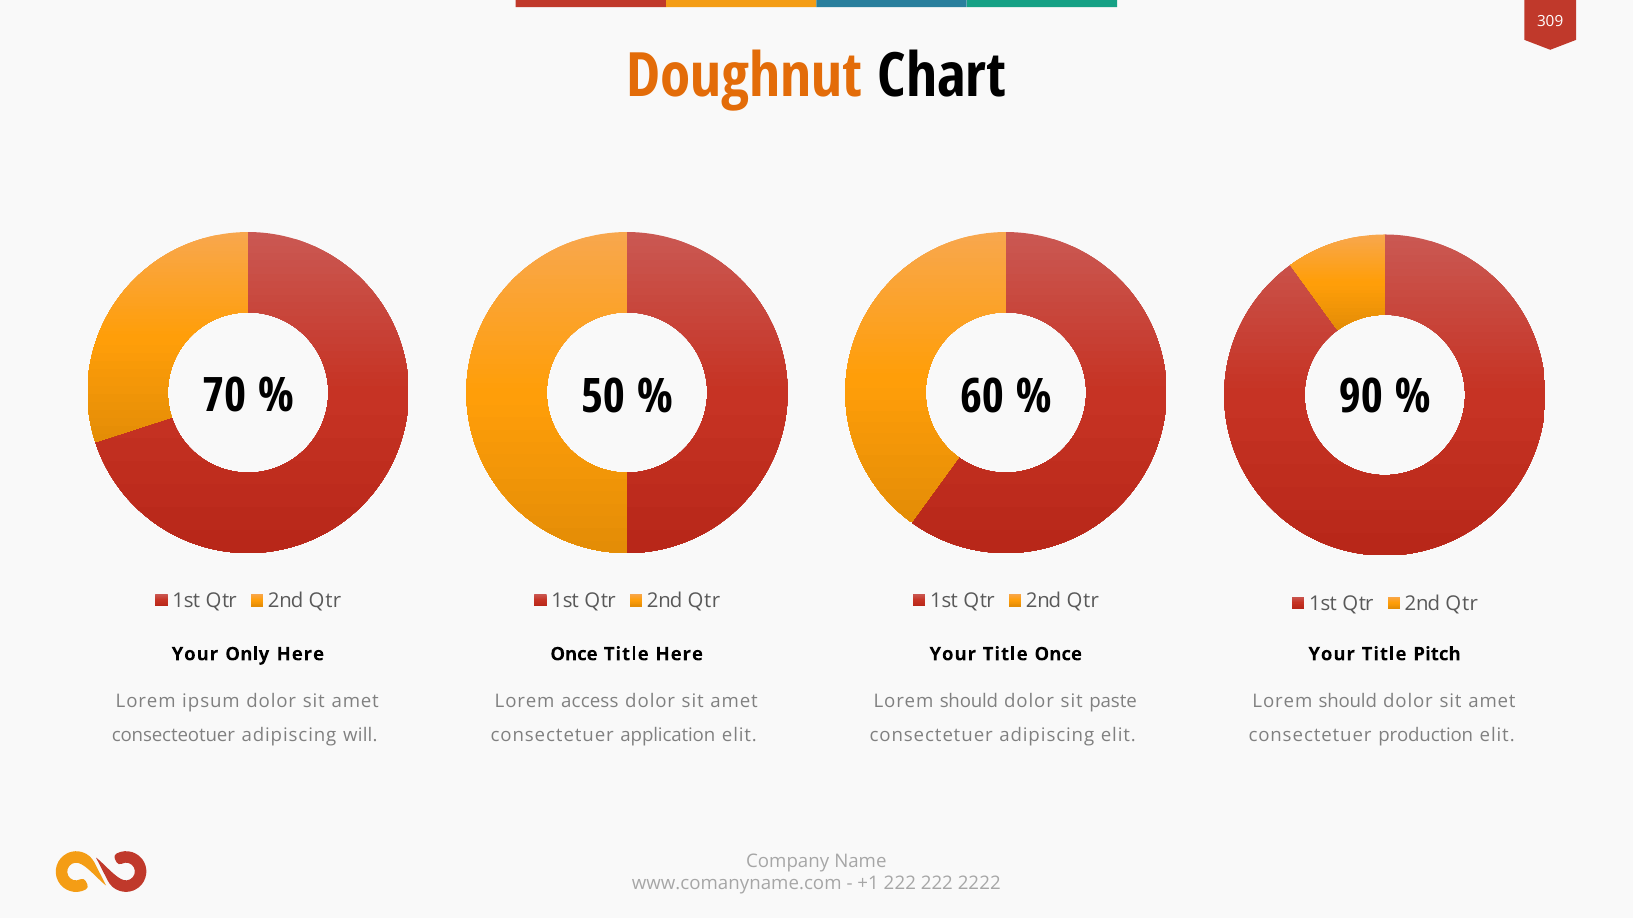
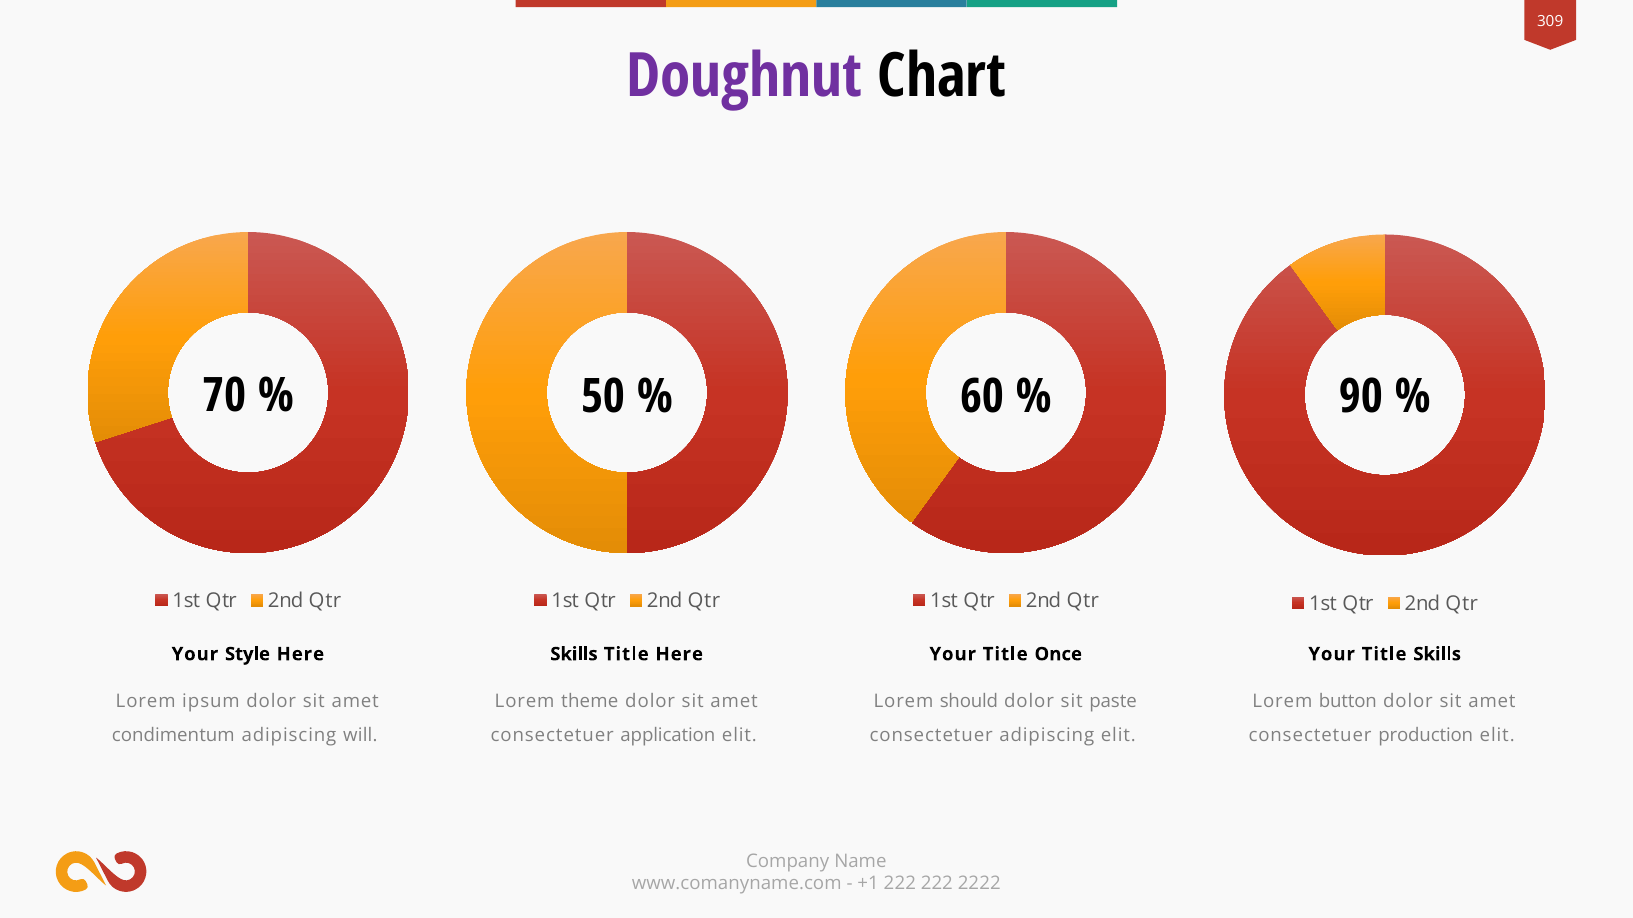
Doughnut colour: orange -> purple (745, 76)
Only: Only -> Style (247, 655)
Once: Once -> Skills (574, 655)
Title Pitch: Pitch -> Skills (1437, 655)
access: access -> theme (590, 701)
should: should -> button (1348, 701)
consecteotuer: consecteotuer -> condimentum (173, 736)
